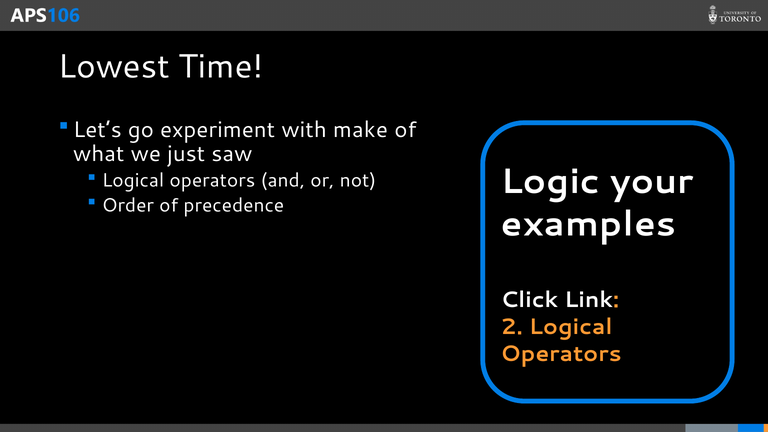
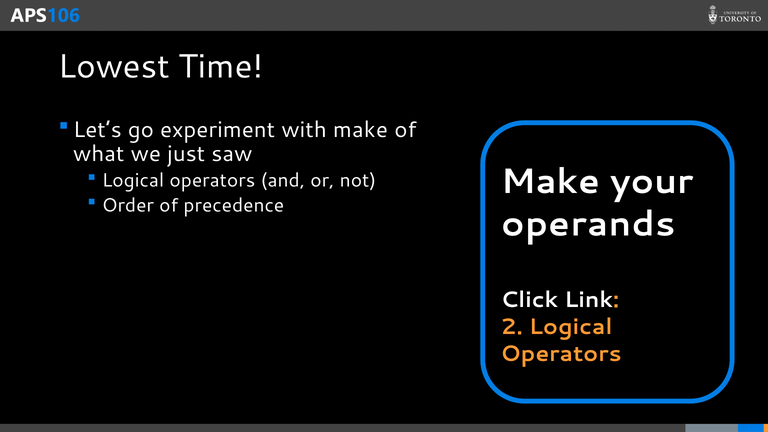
Logic: Logic -> Make (550, 182)
examples: examples -> operands (588, 224)
